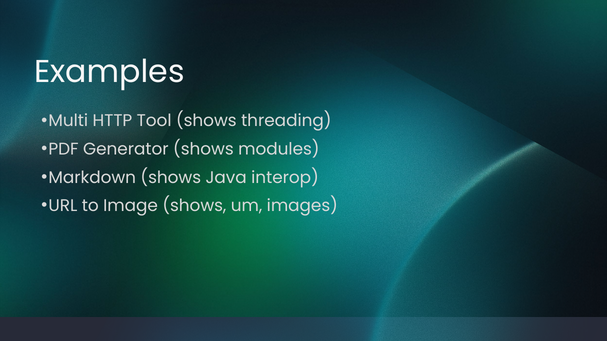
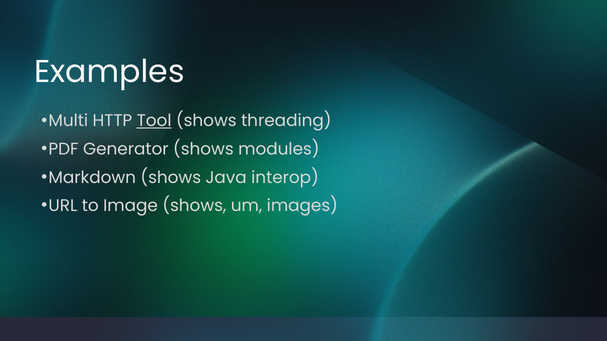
Tool underline: none -> present (154, 121)
